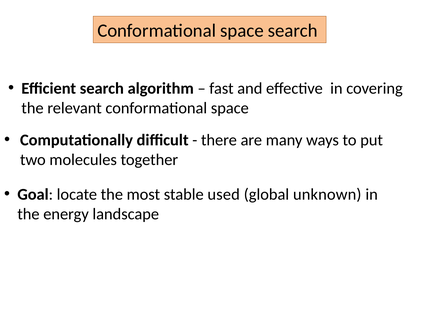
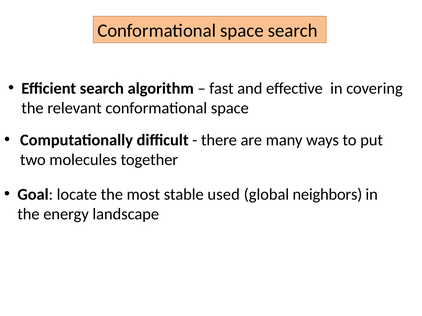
unknown: unknown -> neighbors (327, 195)
